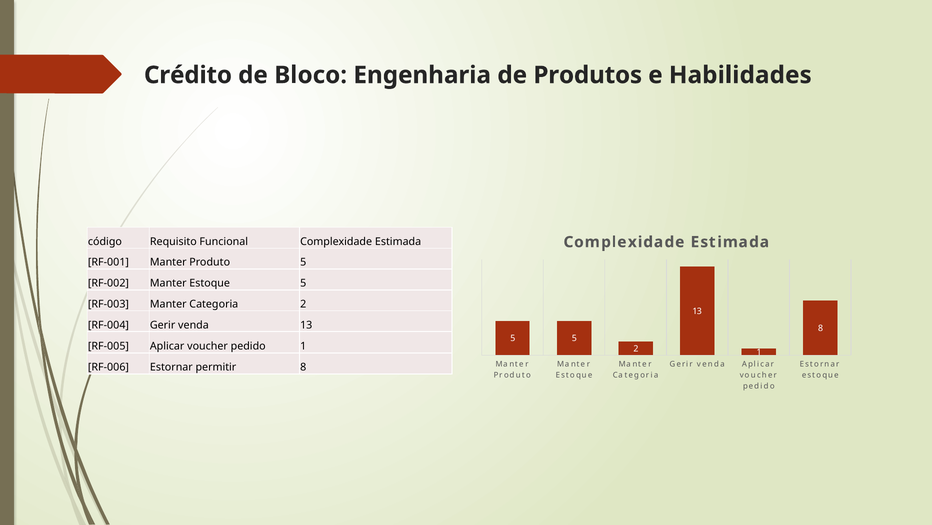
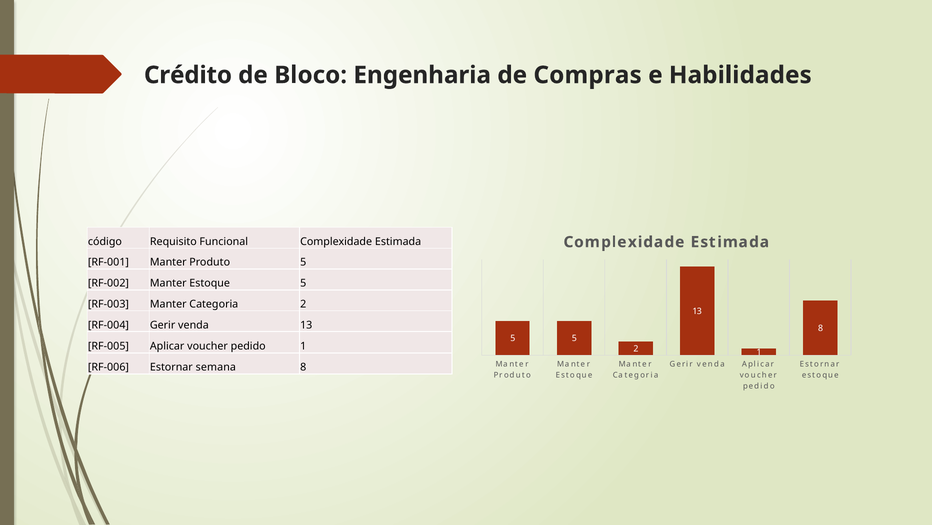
Produtos: Produtos -> Compras (588, 75)
permitir: permitir -> semana (216, 367)
